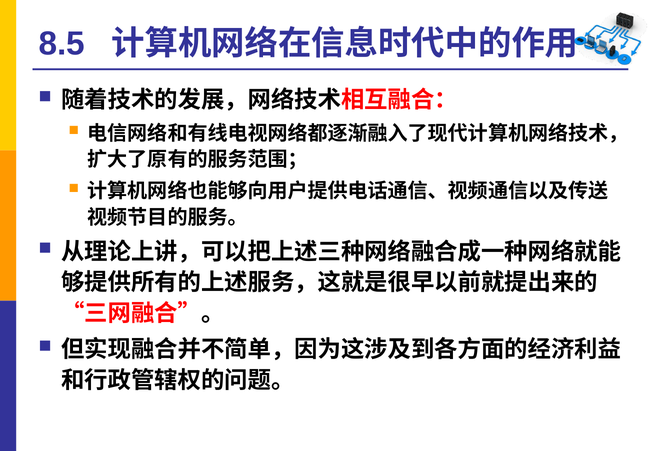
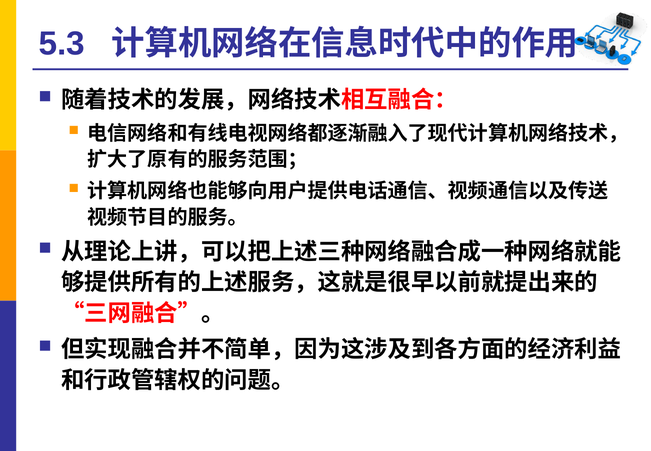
8.5: 8.5 -> 5.3 (62, 44)
